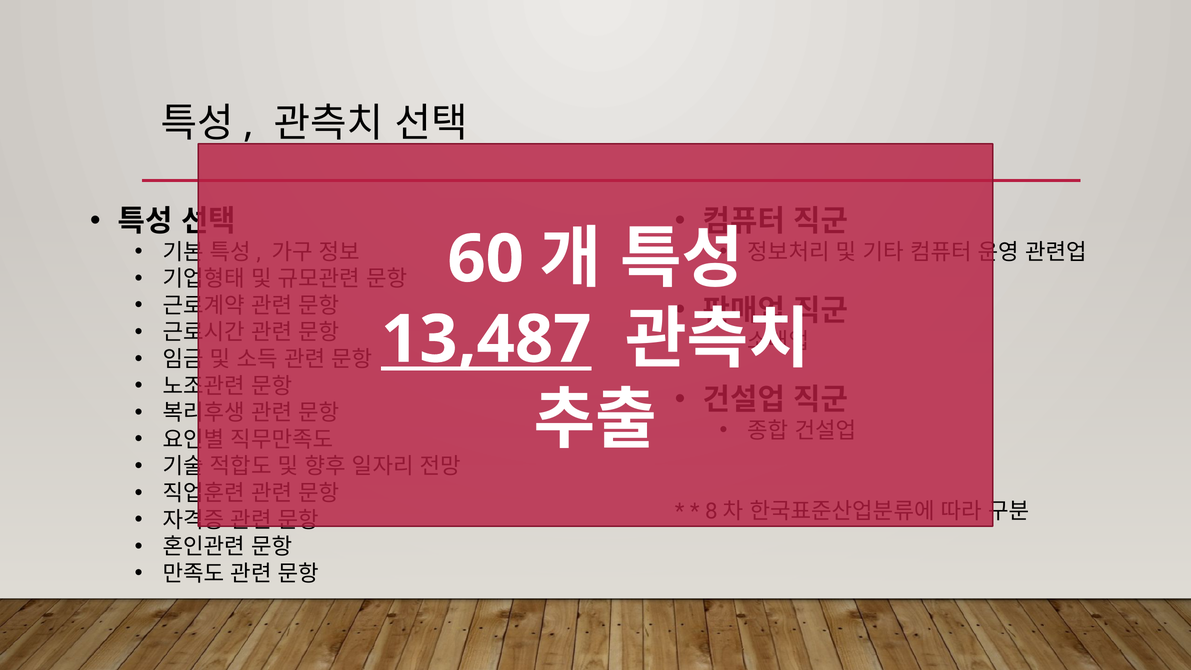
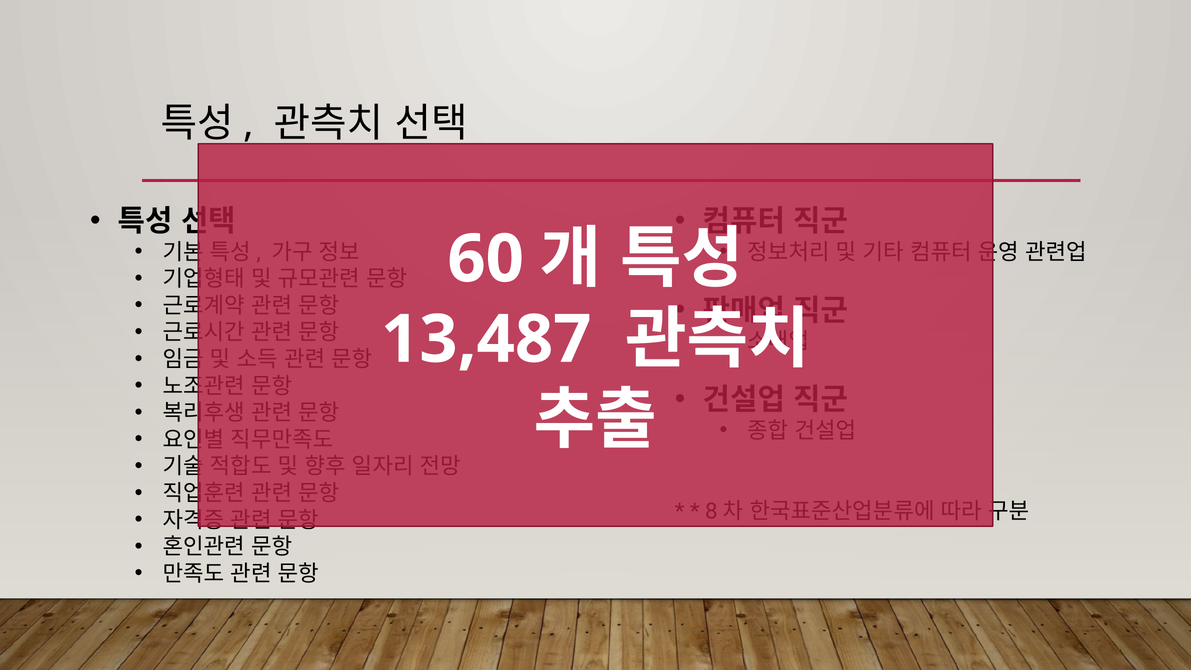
13,487 underline: present -> none (486, 340)
